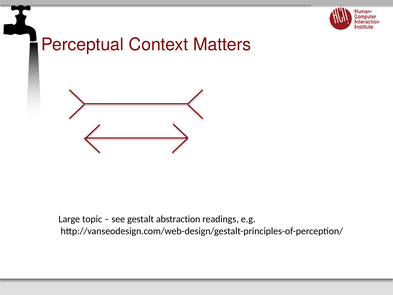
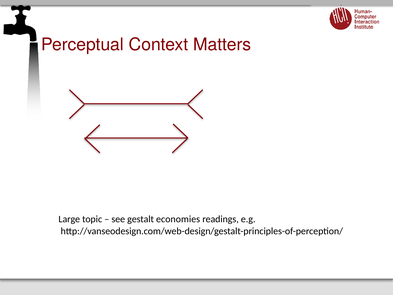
abstraction: abstraction -> economies (178, 219)
